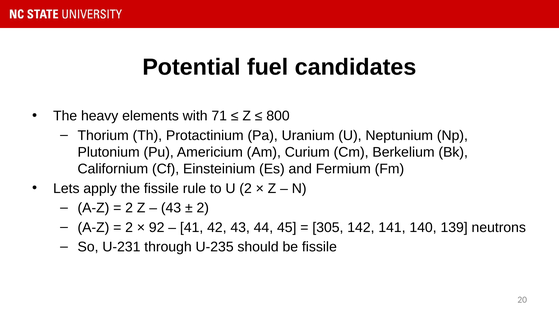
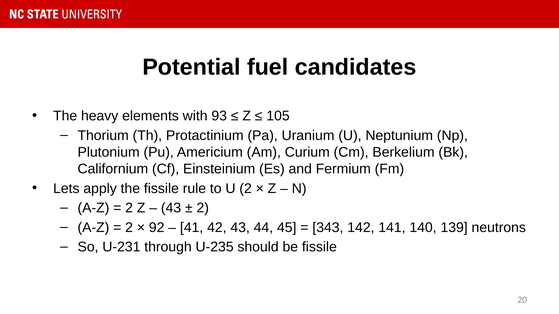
71: 71 -> 93 (219, 116)
800: 800 -> 105 (278, 116)
305: 305 -> 343 (328, 228)
